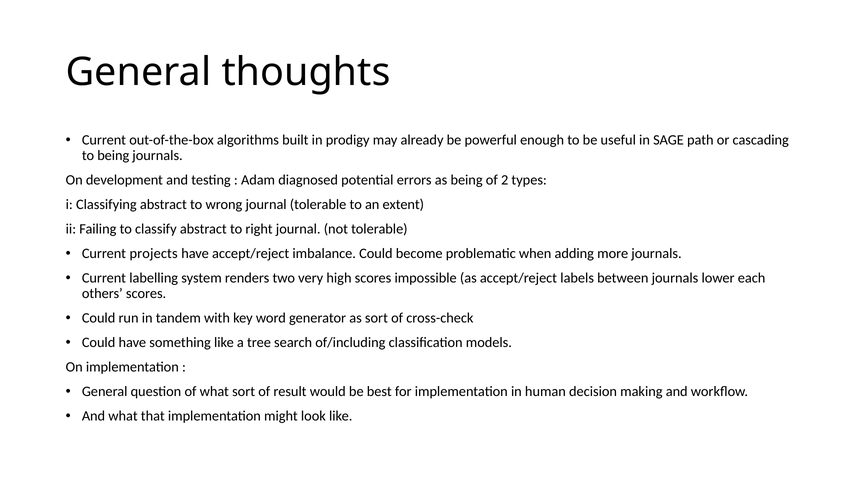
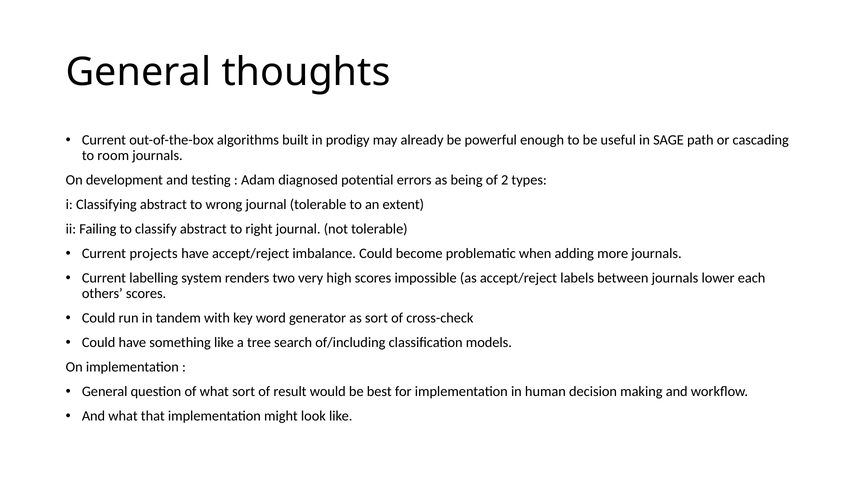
to being: being -> room (113, 155)
